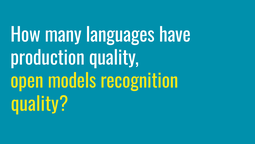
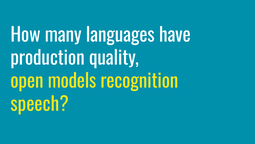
quality: quality -> speech (40, 104)
